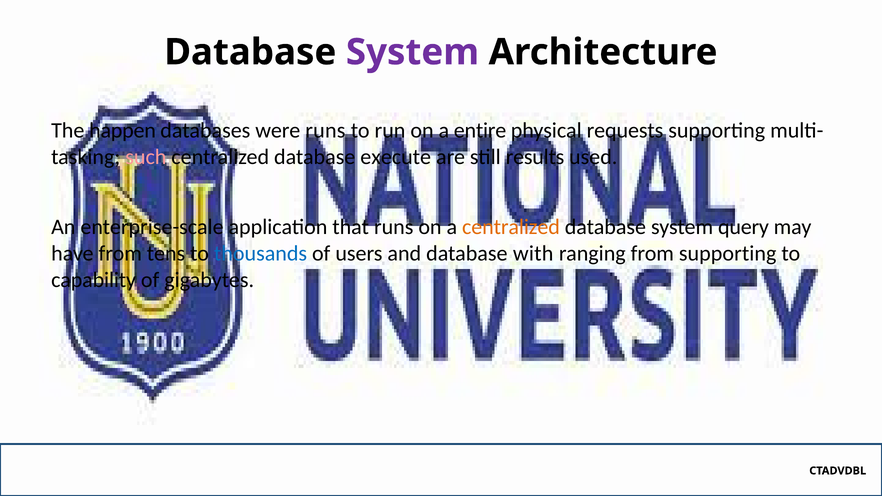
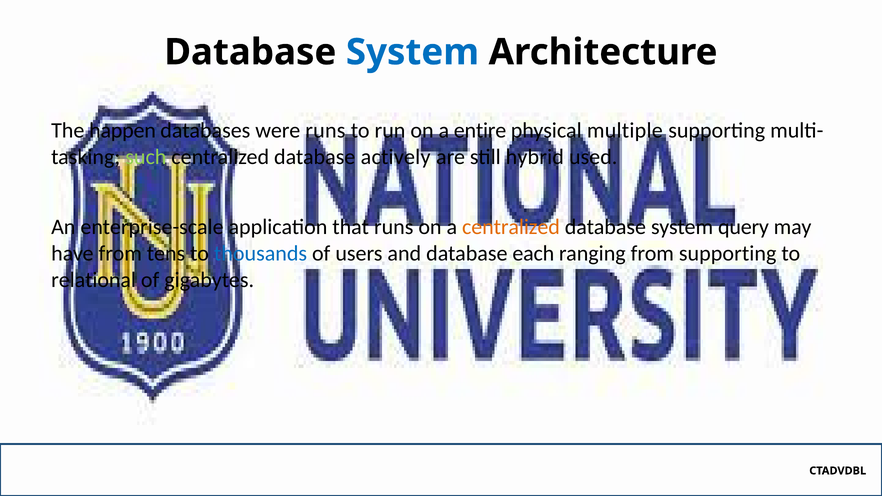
System colour: purple -> blue (412, 52)
requests: requests -> multiple (625, 130)
such colour: pink -> light green (146, 157)
execute: execute -> actively (396, 157)
results: results -> hybrid (535, 157)
with: with -> each (533, 254)
capability: capability -> relational (94, 280)
